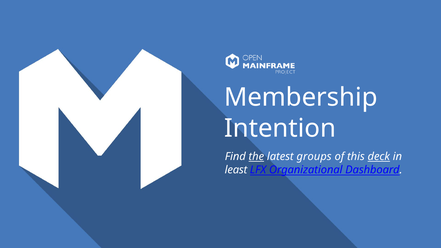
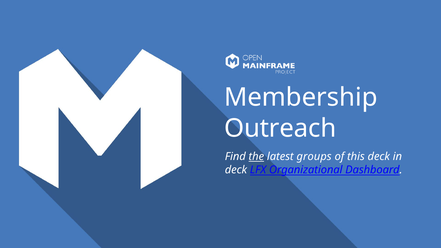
Intention: Intention -> Outreach (280, 128)
deck underline: present -> none (379, 157)
least: least -> deck (236, 170)
